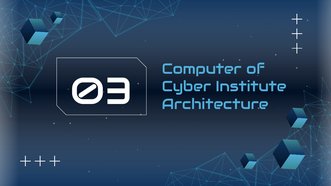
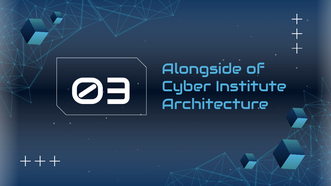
Computer: Computer -> Alongside (202, 69)
